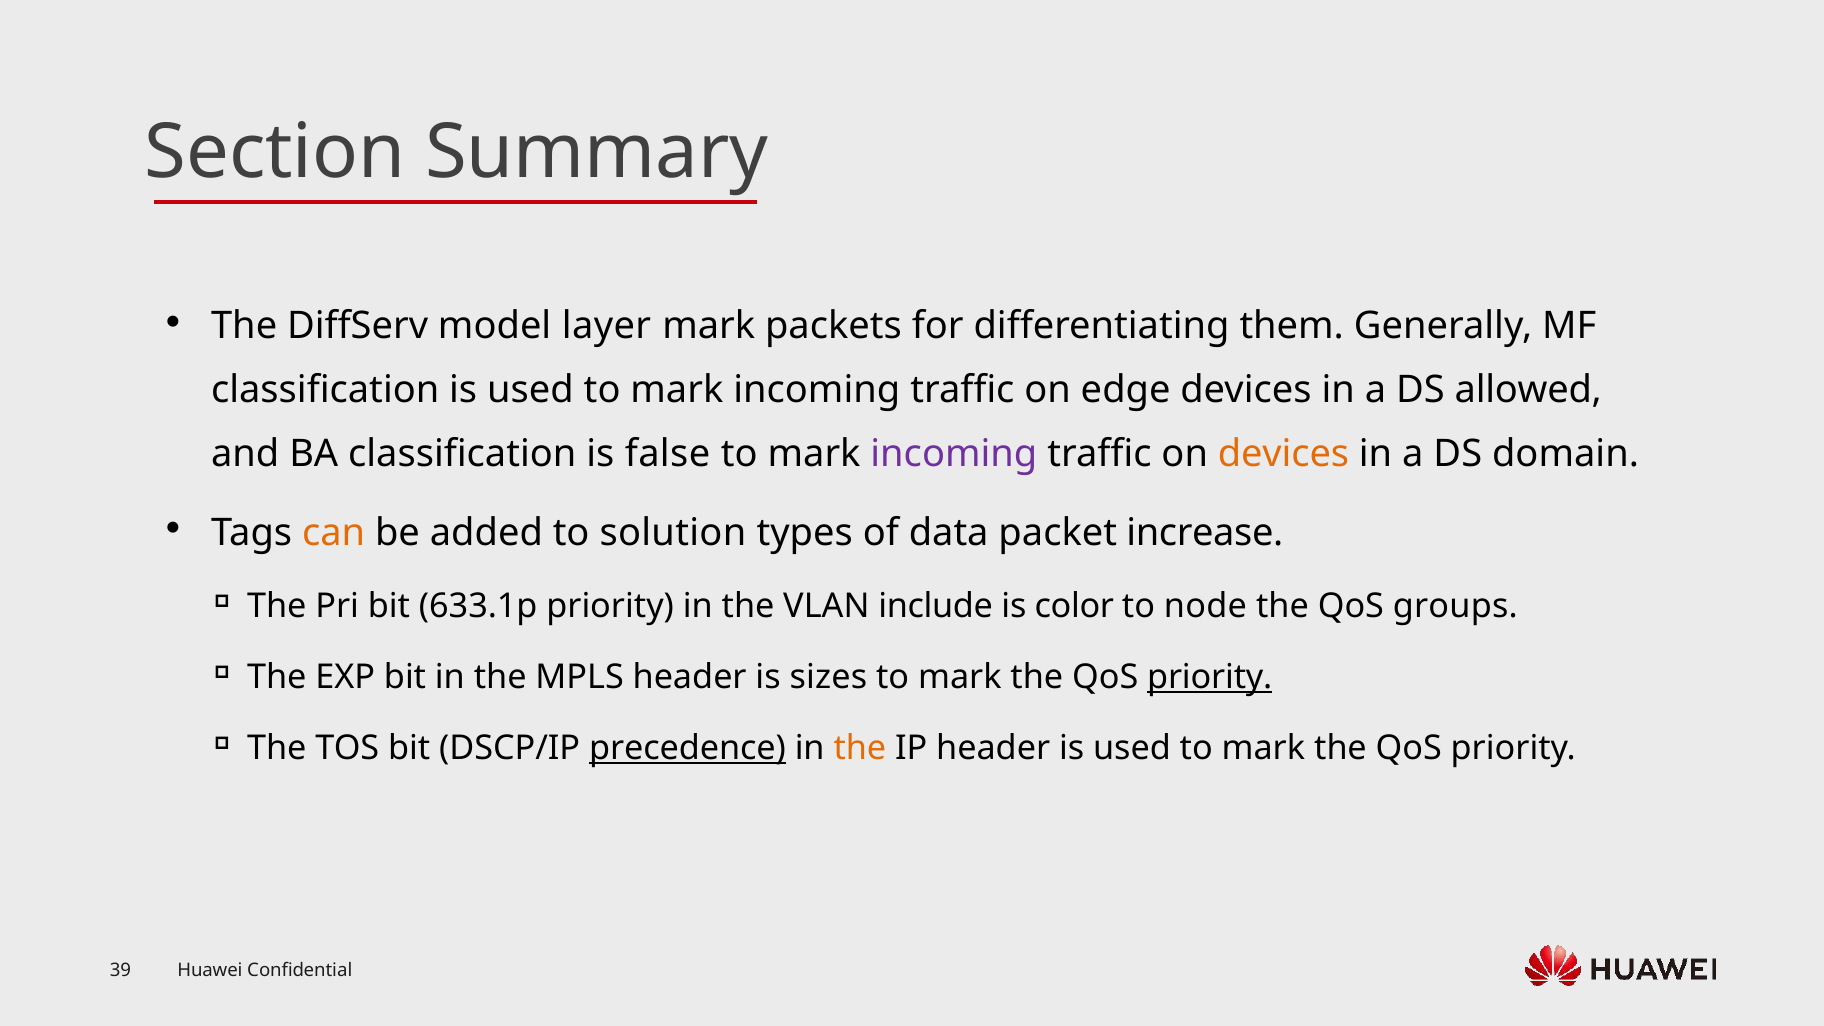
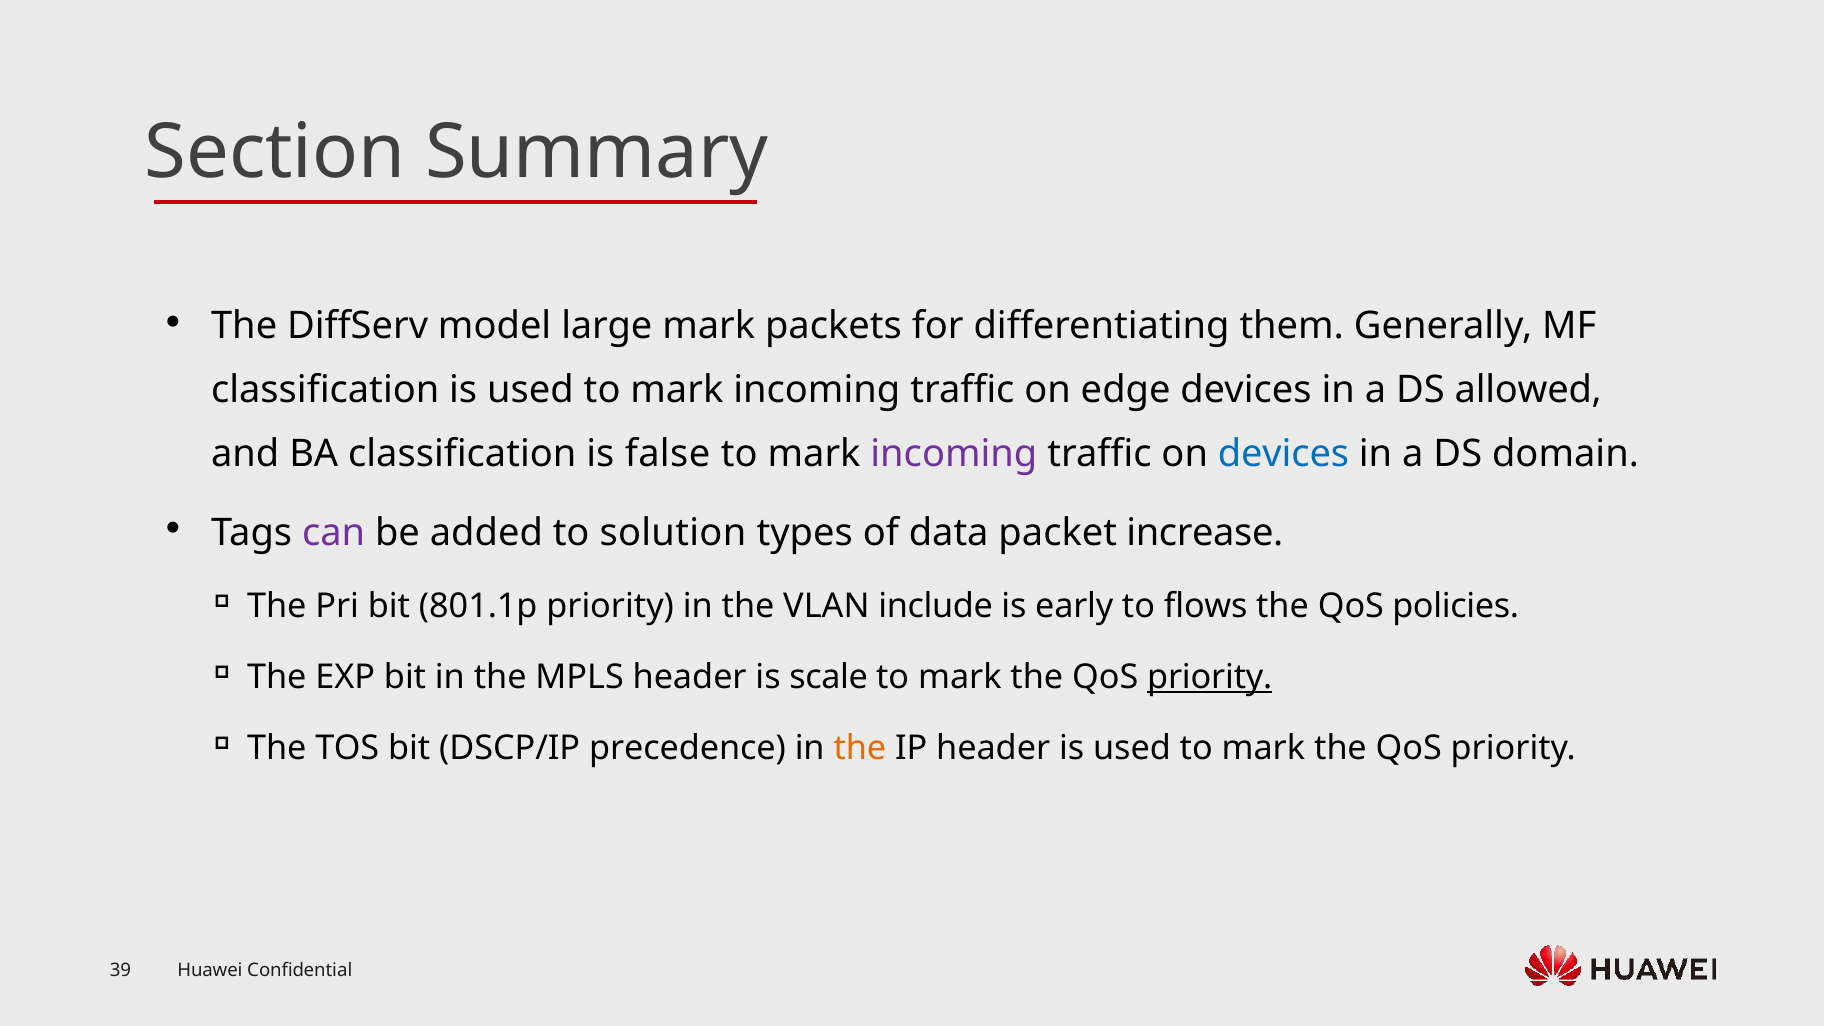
layer: layer -> large (607, 326)
devices colour: orange -> blue (1284, 454)
can colour: orange -> purple (334, 533)
633.1p: 633.1p -> 801.1p (478, 606)
color: color -> early (1074, 606)
node: node -> flows (1206, 606)
groups: groups -> policies (1456, 606)
sizes: sizes -> scale (829, 677)
precedence underline: present -> none (688, 748)
